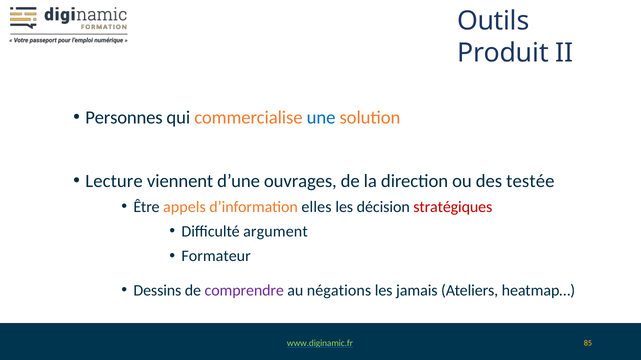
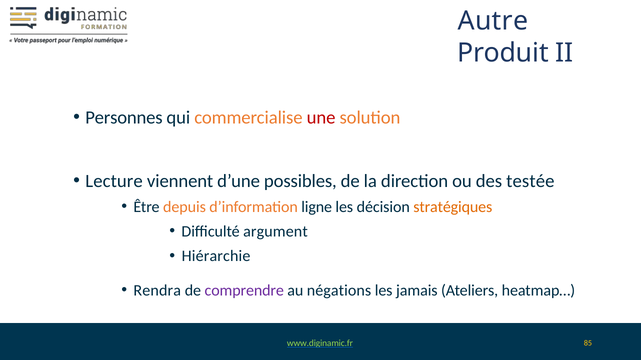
Outils: Outils -> Autre (493, 21)
une colour: blue -> red (321, 118)
ouvrages: ouvrages -> possibles (300, 181)
appels: appels -> depuis (185, 207)
elles: elles -> ligne (317, 207)
stratégiques colour: red -> orange (453, 207)
Formateur: Formateur -> Hiérarchie (216, 257)
Dessins: Dessins -> Rendra (157, 291)
